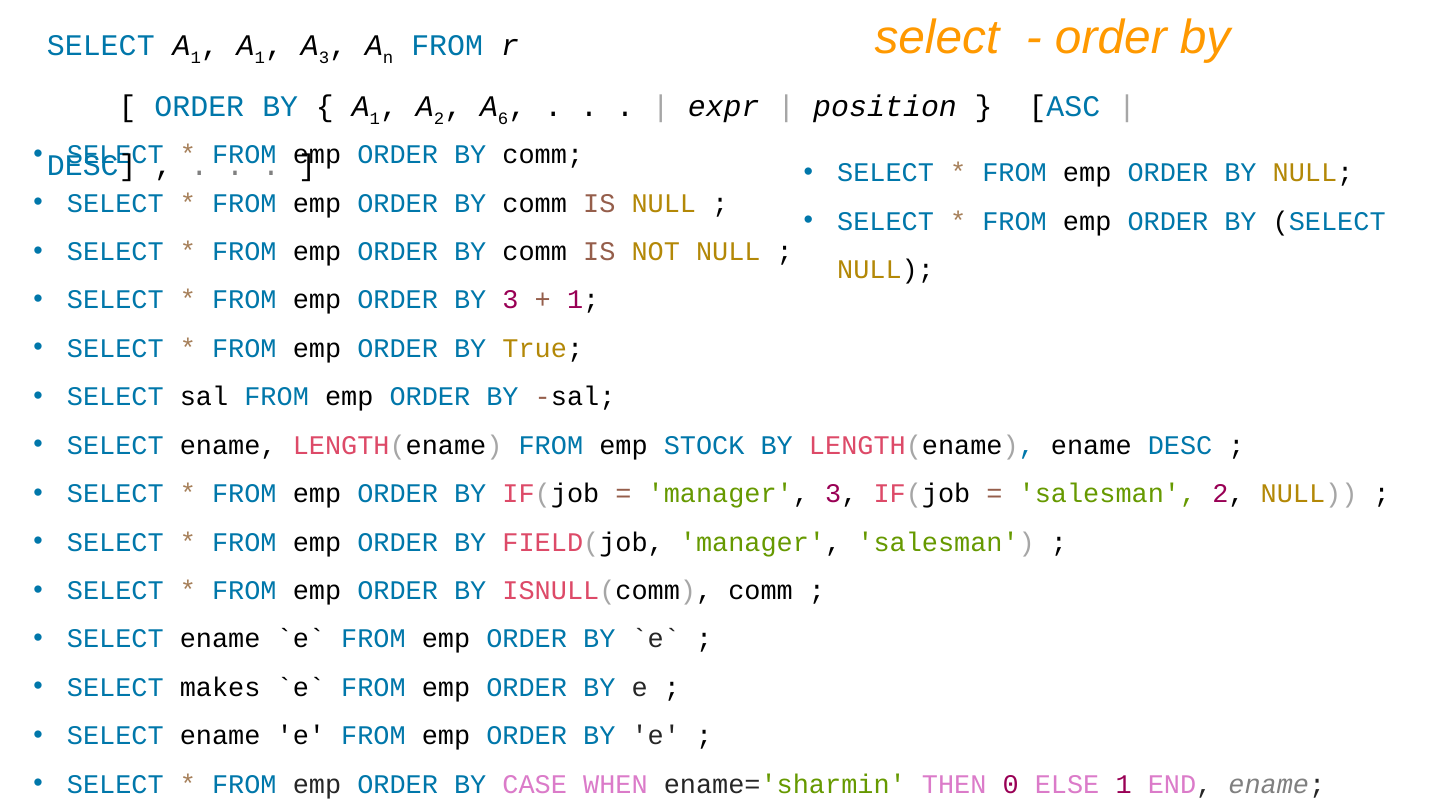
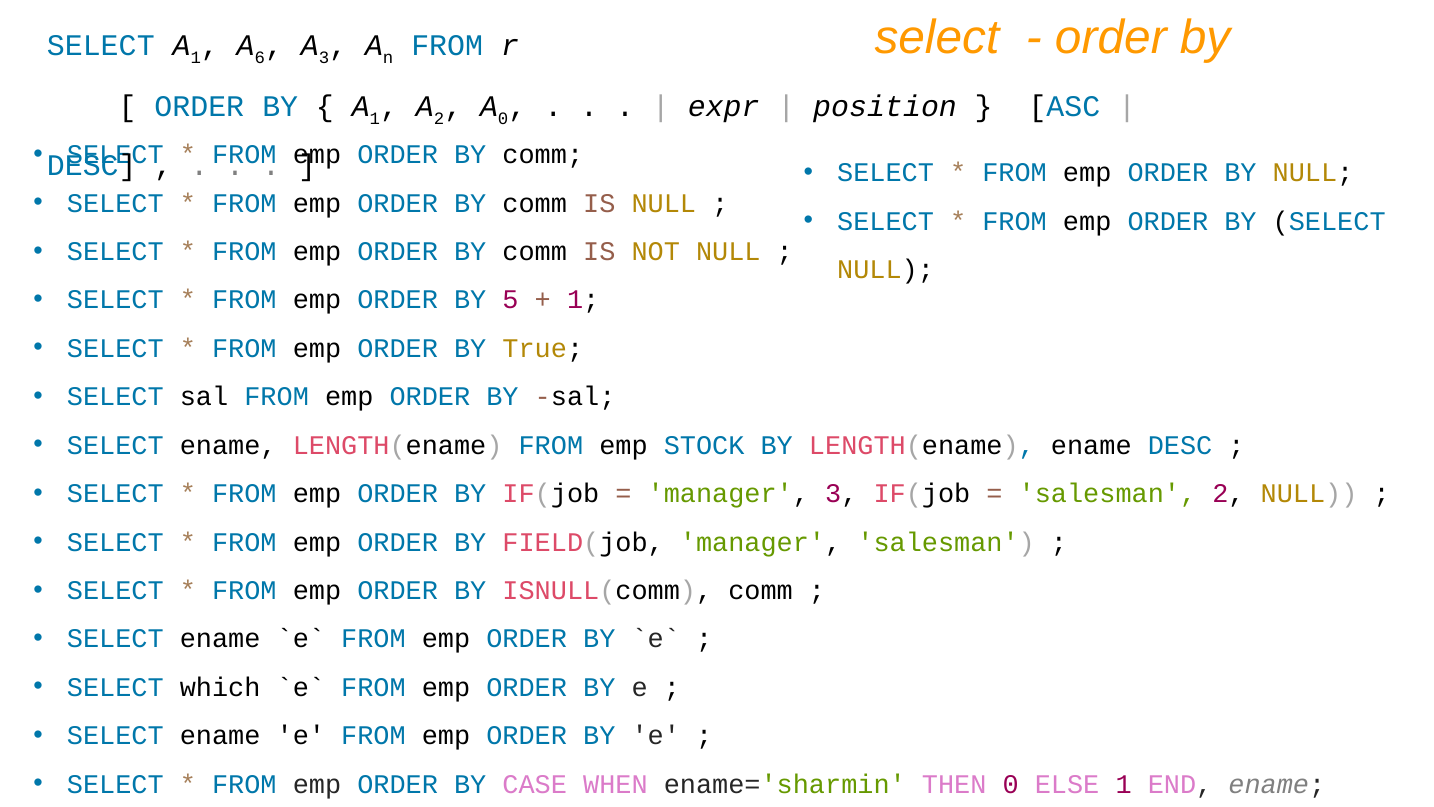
1: 1 -> 6 (260, 57)
6: 6 -> 0 (503, 119)
BY 3: 3 -> 5 (511, 300)
makes: makes -> which (220, 687)
